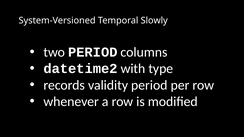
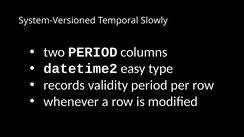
with: with -> easy (133, 69)
